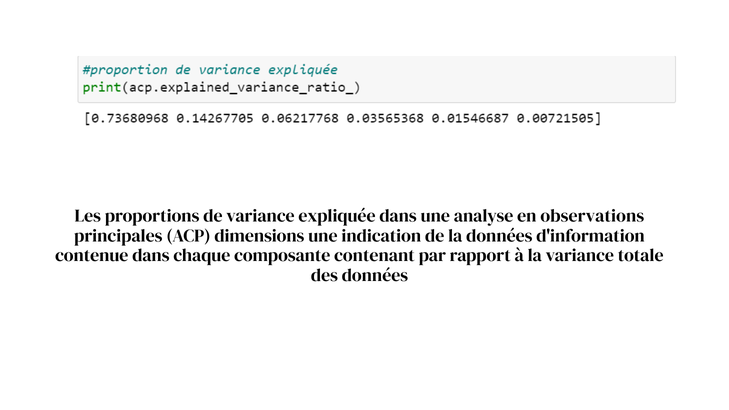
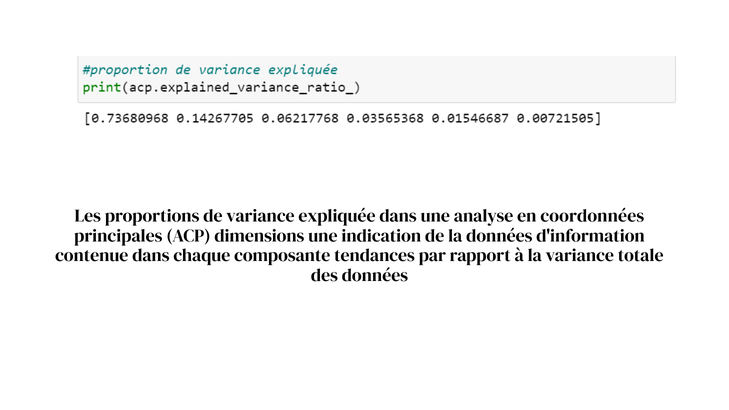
observations: observations -> coordonnées (592, 216)
contenant: contenant -> tendances (375, 256)
